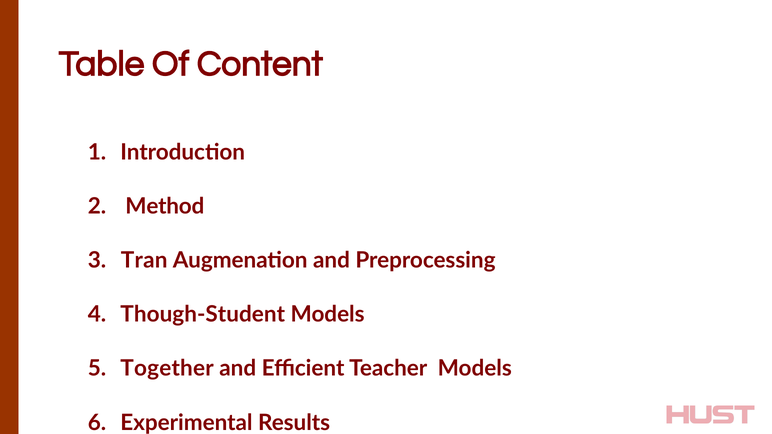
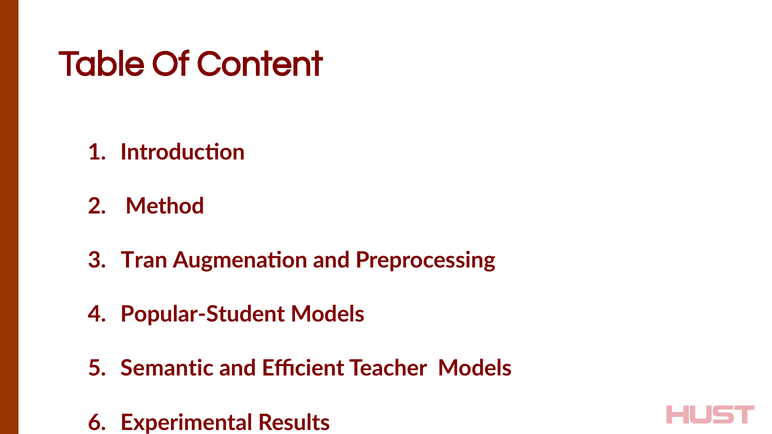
Though-Student: Though-Student -> Popular-Student (203, 315)
Together: Together -> Semantic (167, 369)
